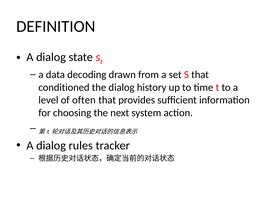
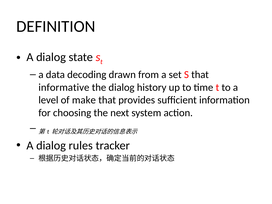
conditioned: conditioned -> informative (64, 87)
often: often -> make (84, 100)
